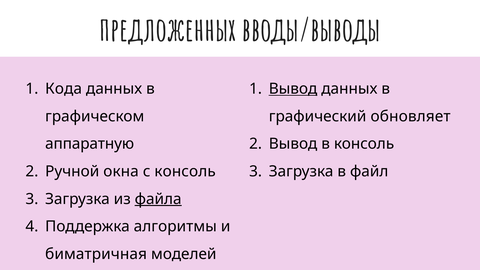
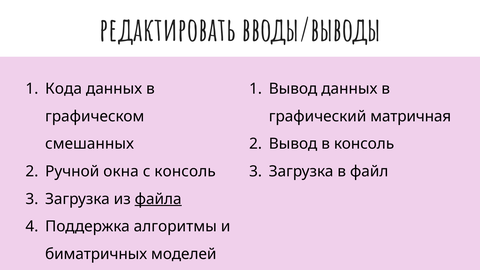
предложенных: предложенных -> редактировать (168, 31)
Вывод underline: present -> none (293, 89)
обновляет: обновляет -> матричная (411, 116)
аппаратную: аппаратную -> смешанных (90, 144)
биматричная: биматричная -> биматричных (96, 254)
